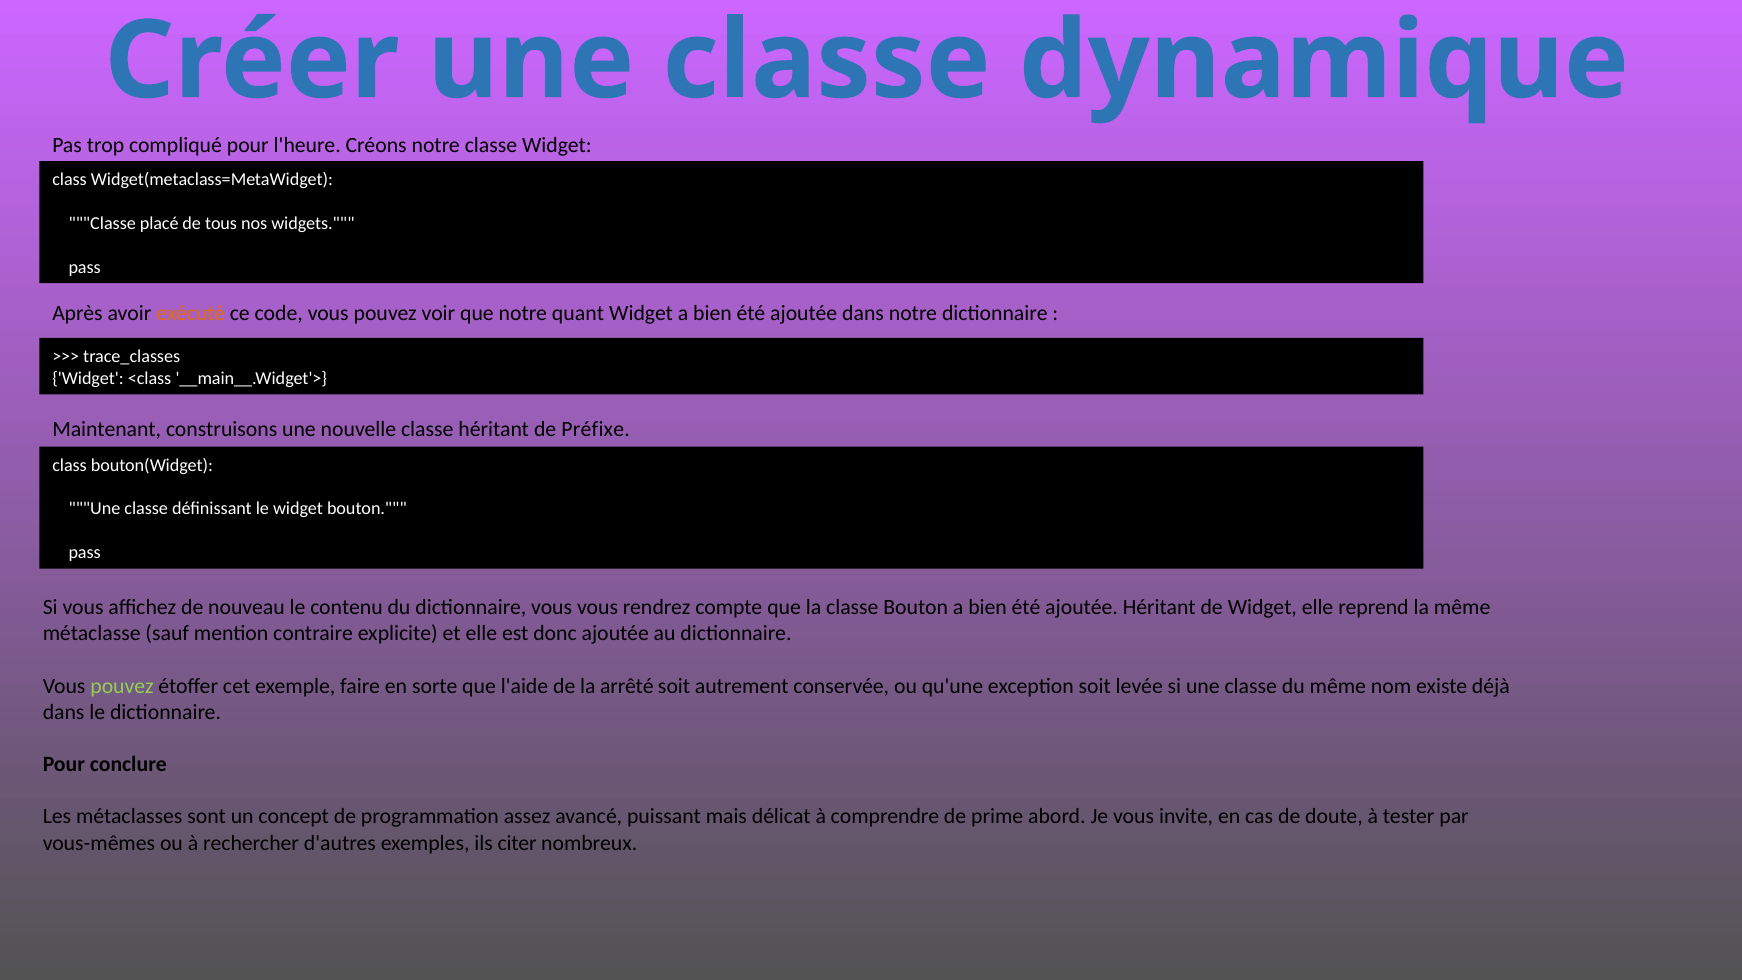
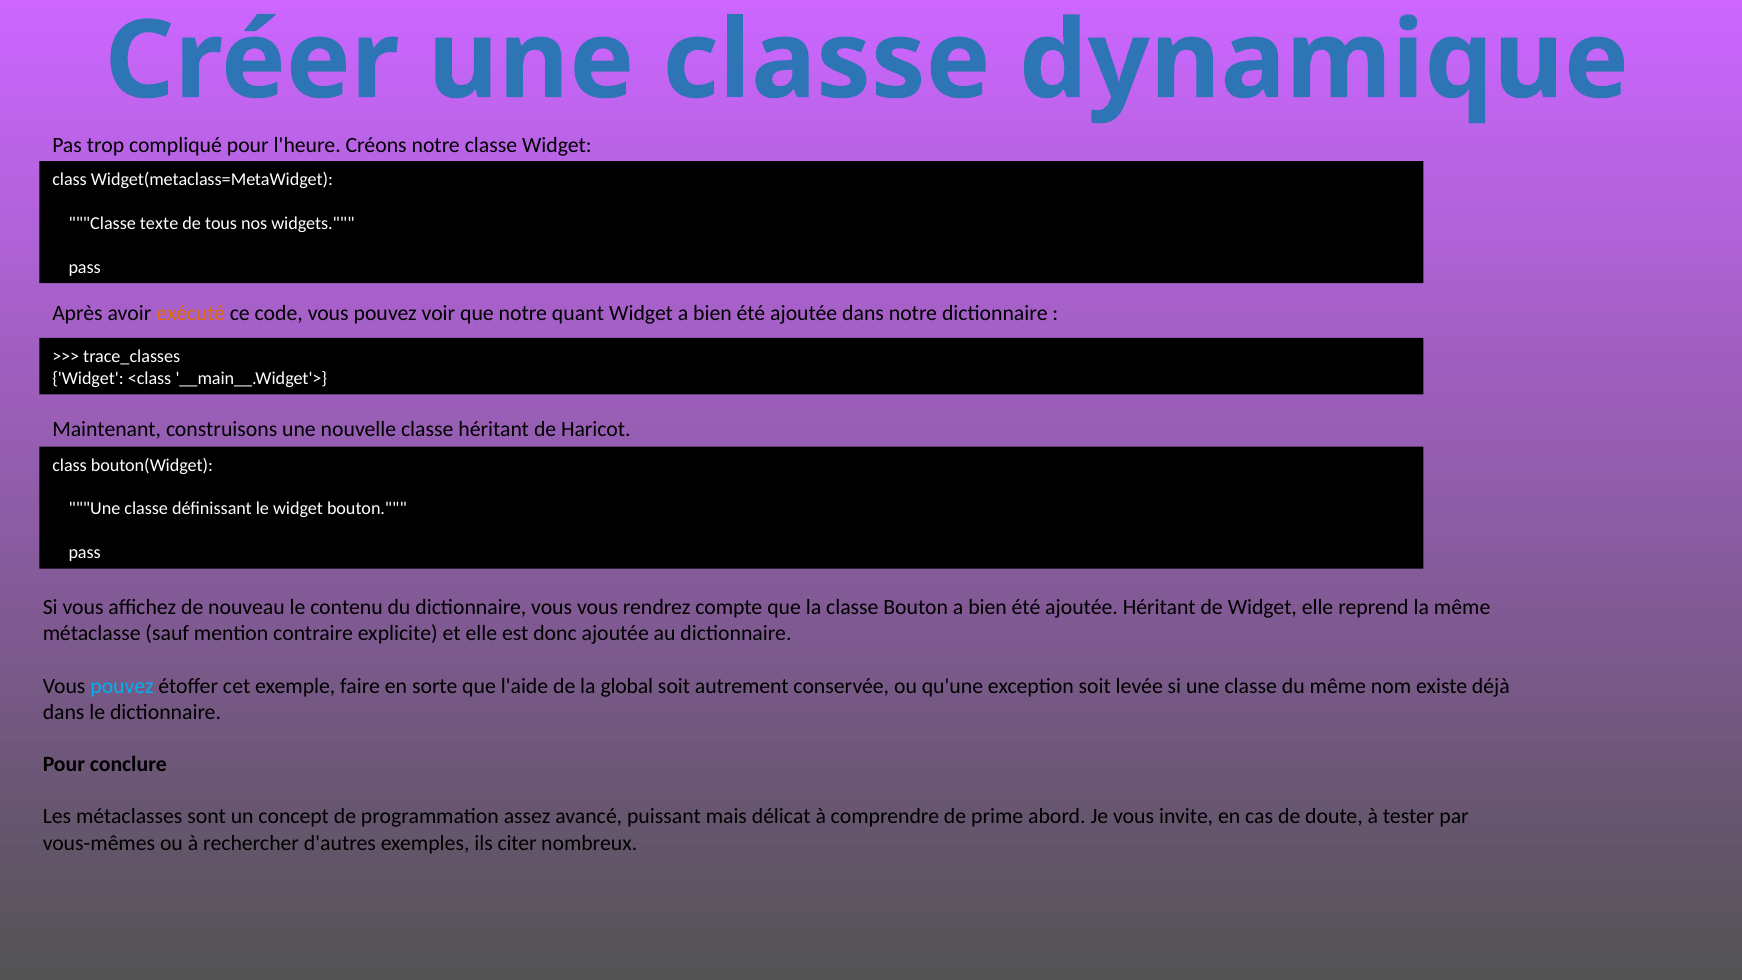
placé: placé -> texte (159, 223)
Préfixe: Préfixe -> Haricot (596, 429)
pouvez colour: light green -> light blue (122, 686)
arrêté: arrêté -> global (627, 686)
